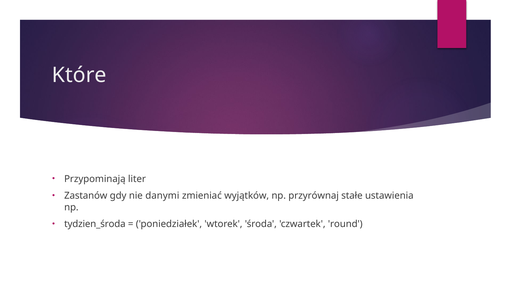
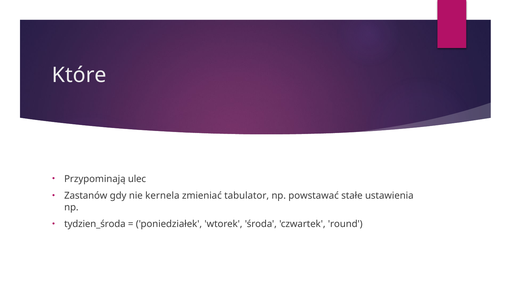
liter: liter -> ulec (137, 179)
danymi: danymi -> kernela (162, 195)
wyjątków: wyjątków -> tabulator (247, 195)
przyrównaj: przyrównaj -> powstawać (314, 195)
